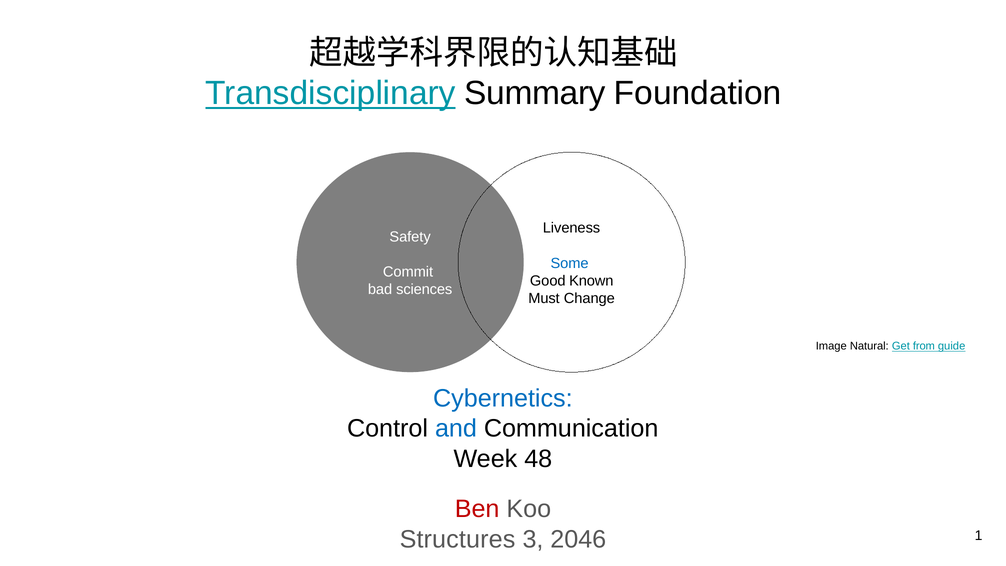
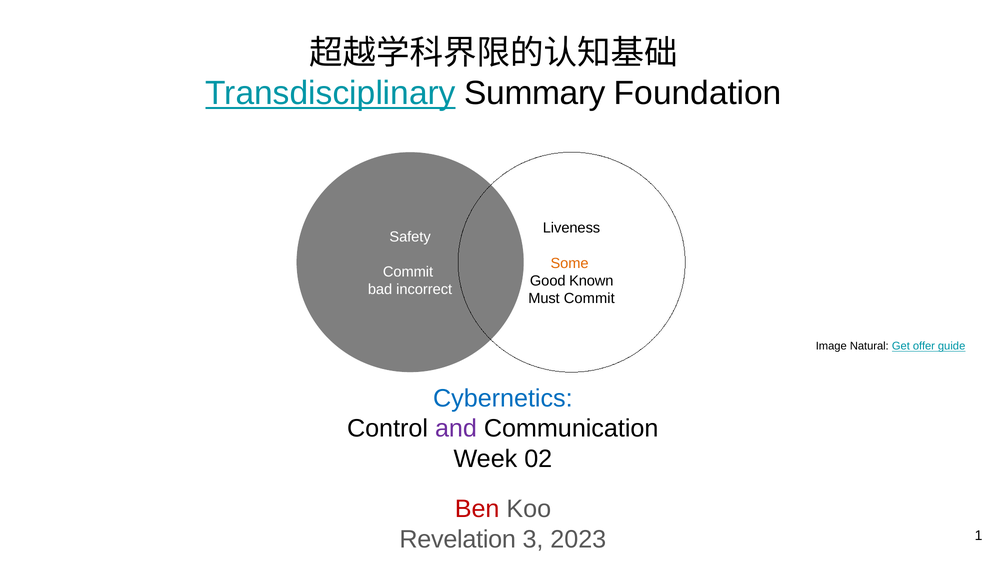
Some colour: blue -> orange (570, 263)
sciences: sciences -> incorrect (424, 290)
Must Change: Change -> Commit (589, 298)
from: from -> offer (924, 346)
and colour: blue -> purple (456, 428)
48: 48 -> 02 (538, 459)
Structures: Structures -> Revelation (458, 539)
2046: 2046 -> 2023 (578, 539)
